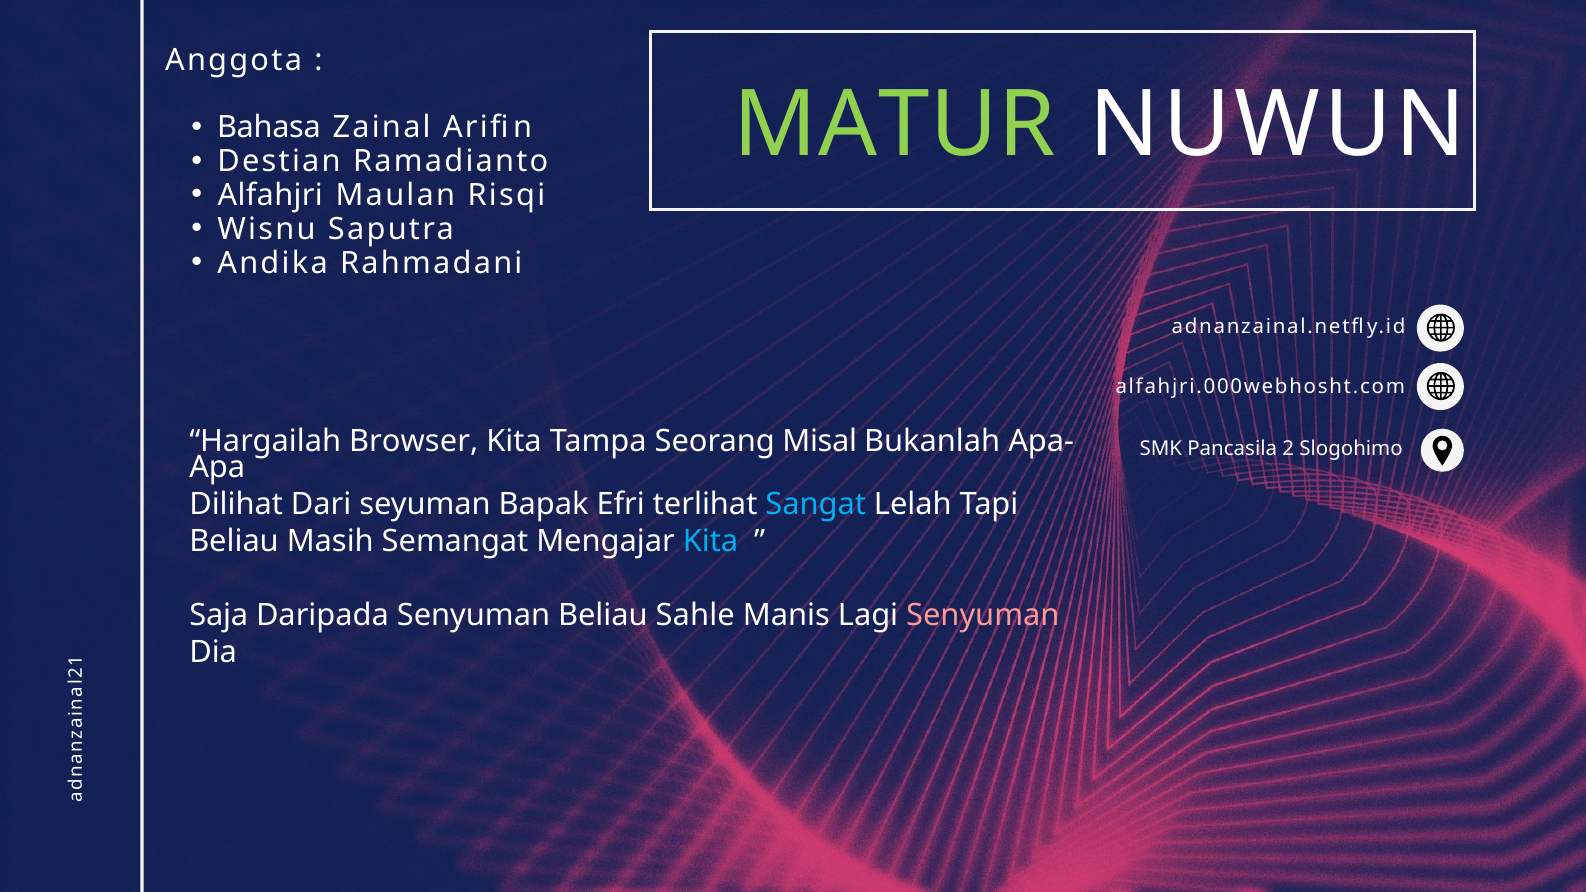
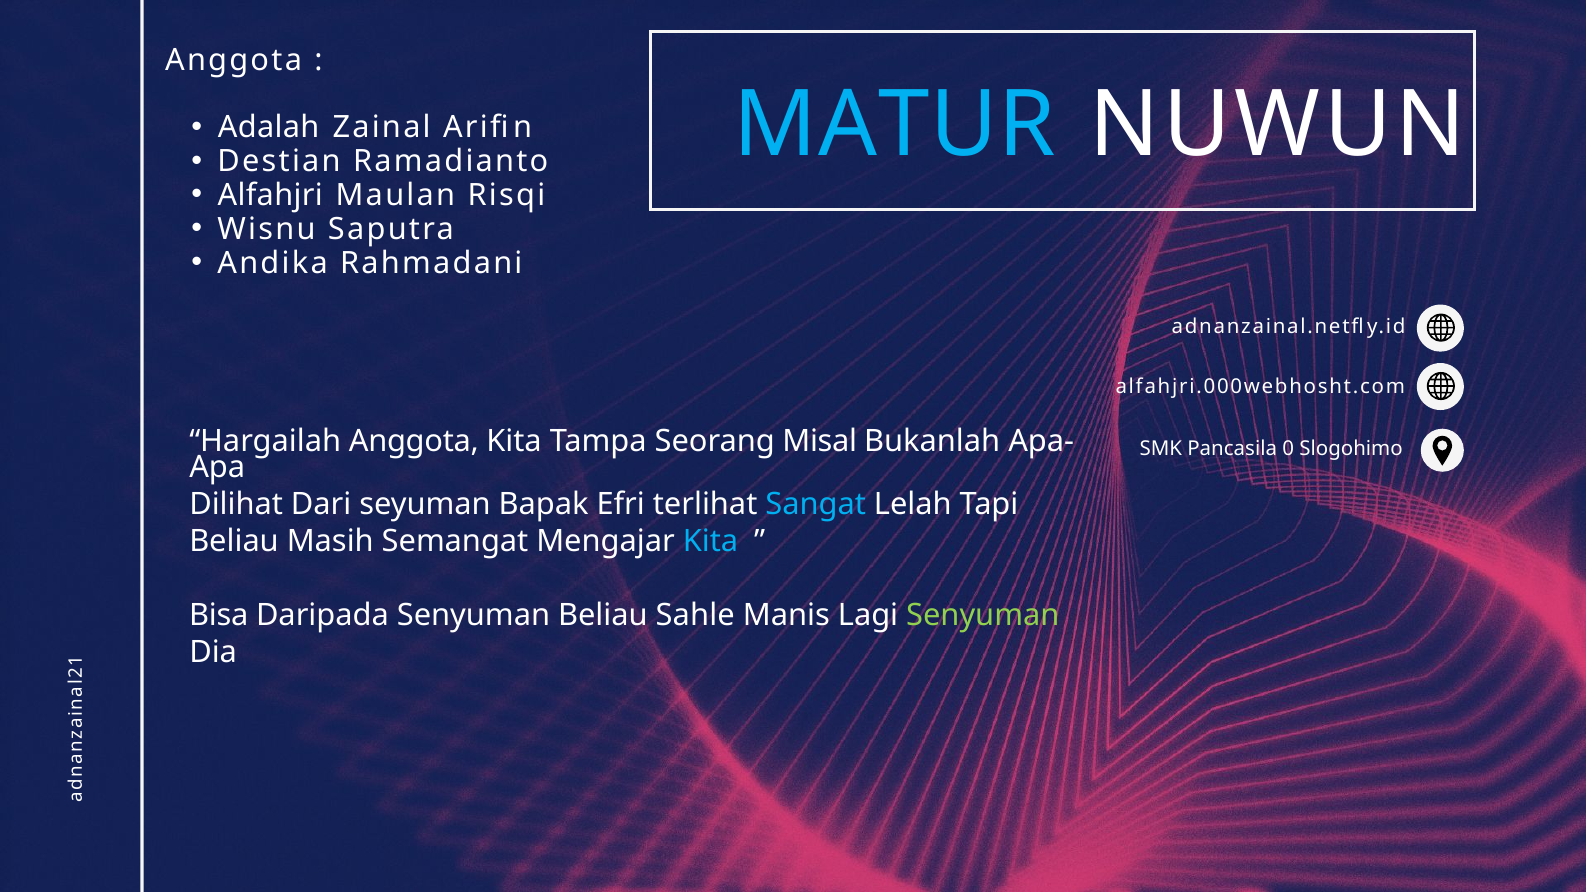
MATUR colour: light green -> light blue (895, 126)
Bahasa: Bahasa -> Adalah (269, 128)
Hargailah Browser: Browser -> Anggota (414, 441)
Pancasila 2: 2 -> 0 (1288, 449)
Saja: Saja -> Bisa (219, 616)
Senyuman colour: pink -> light green (983, 616)
